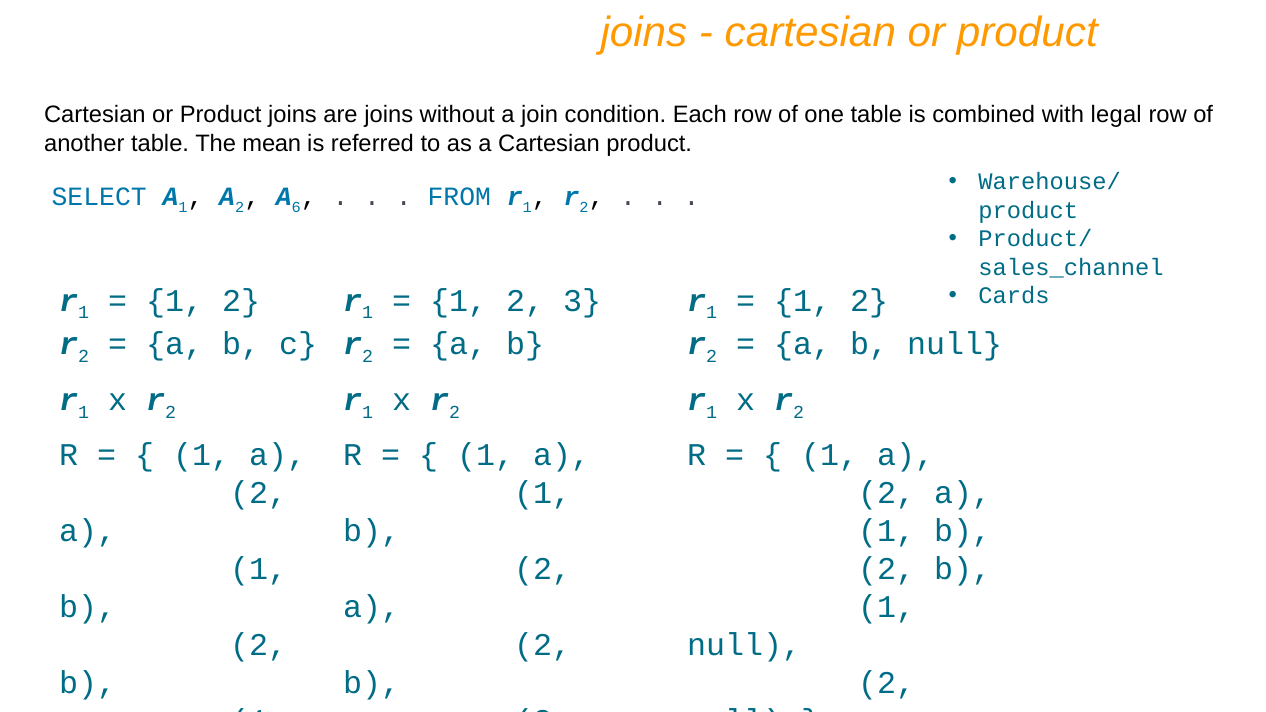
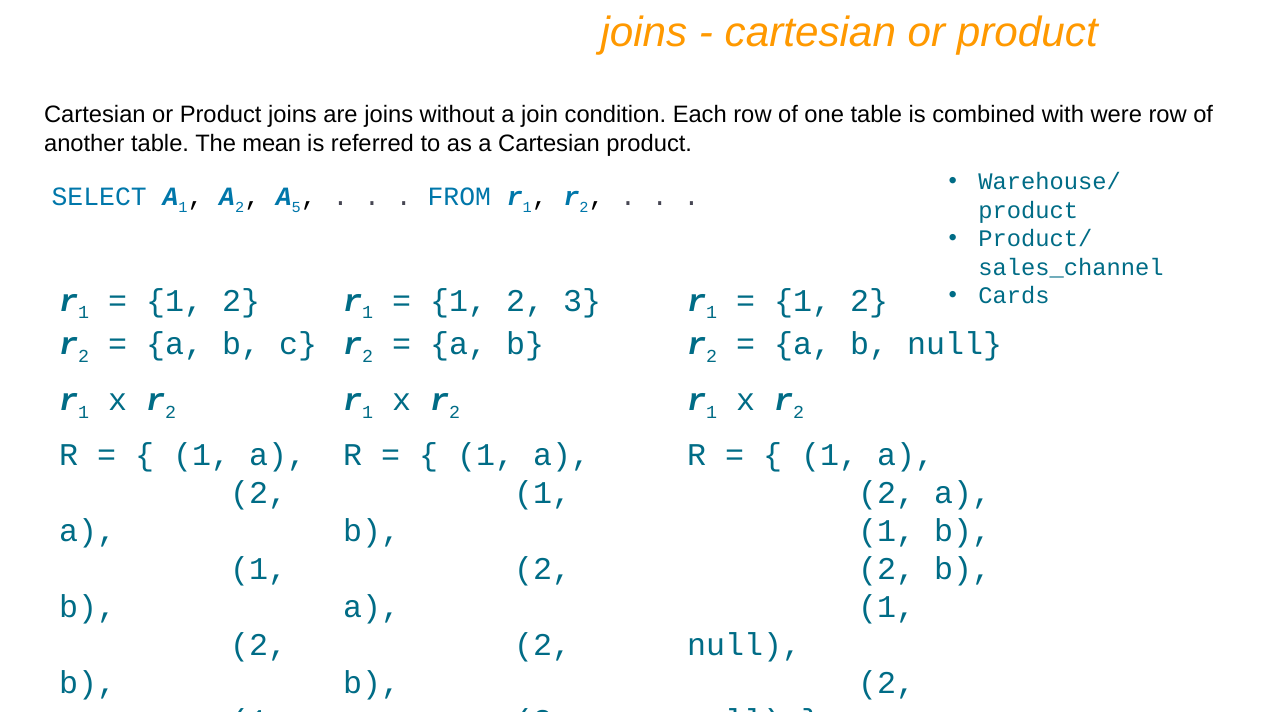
legal: legal -> were (1116, 115)
6: 6 -> 5 (296, 207)
